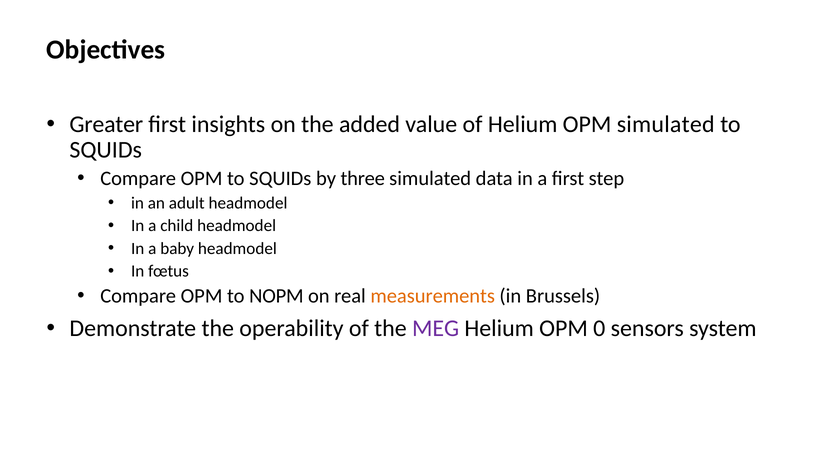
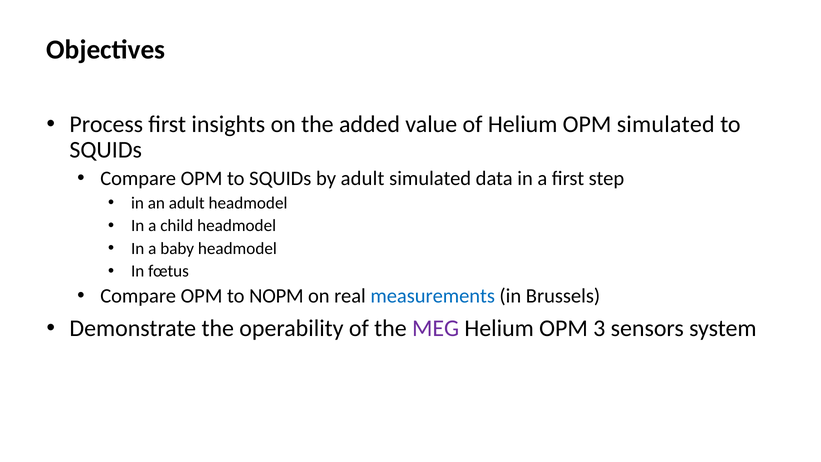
Greater: Greater -> Process (106, 124)
by three: three -> adult (363, 178)
measurements colour: orange -> blue (433, 296)
0: 0 -> 3 (599, 328)
